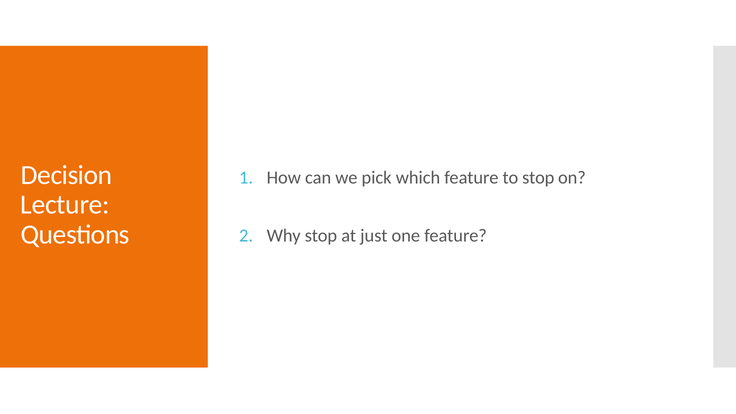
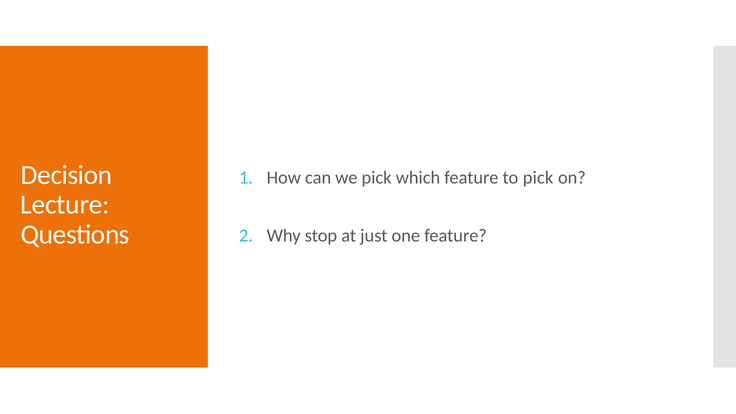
to stop: stop -> pick (538, 178)
